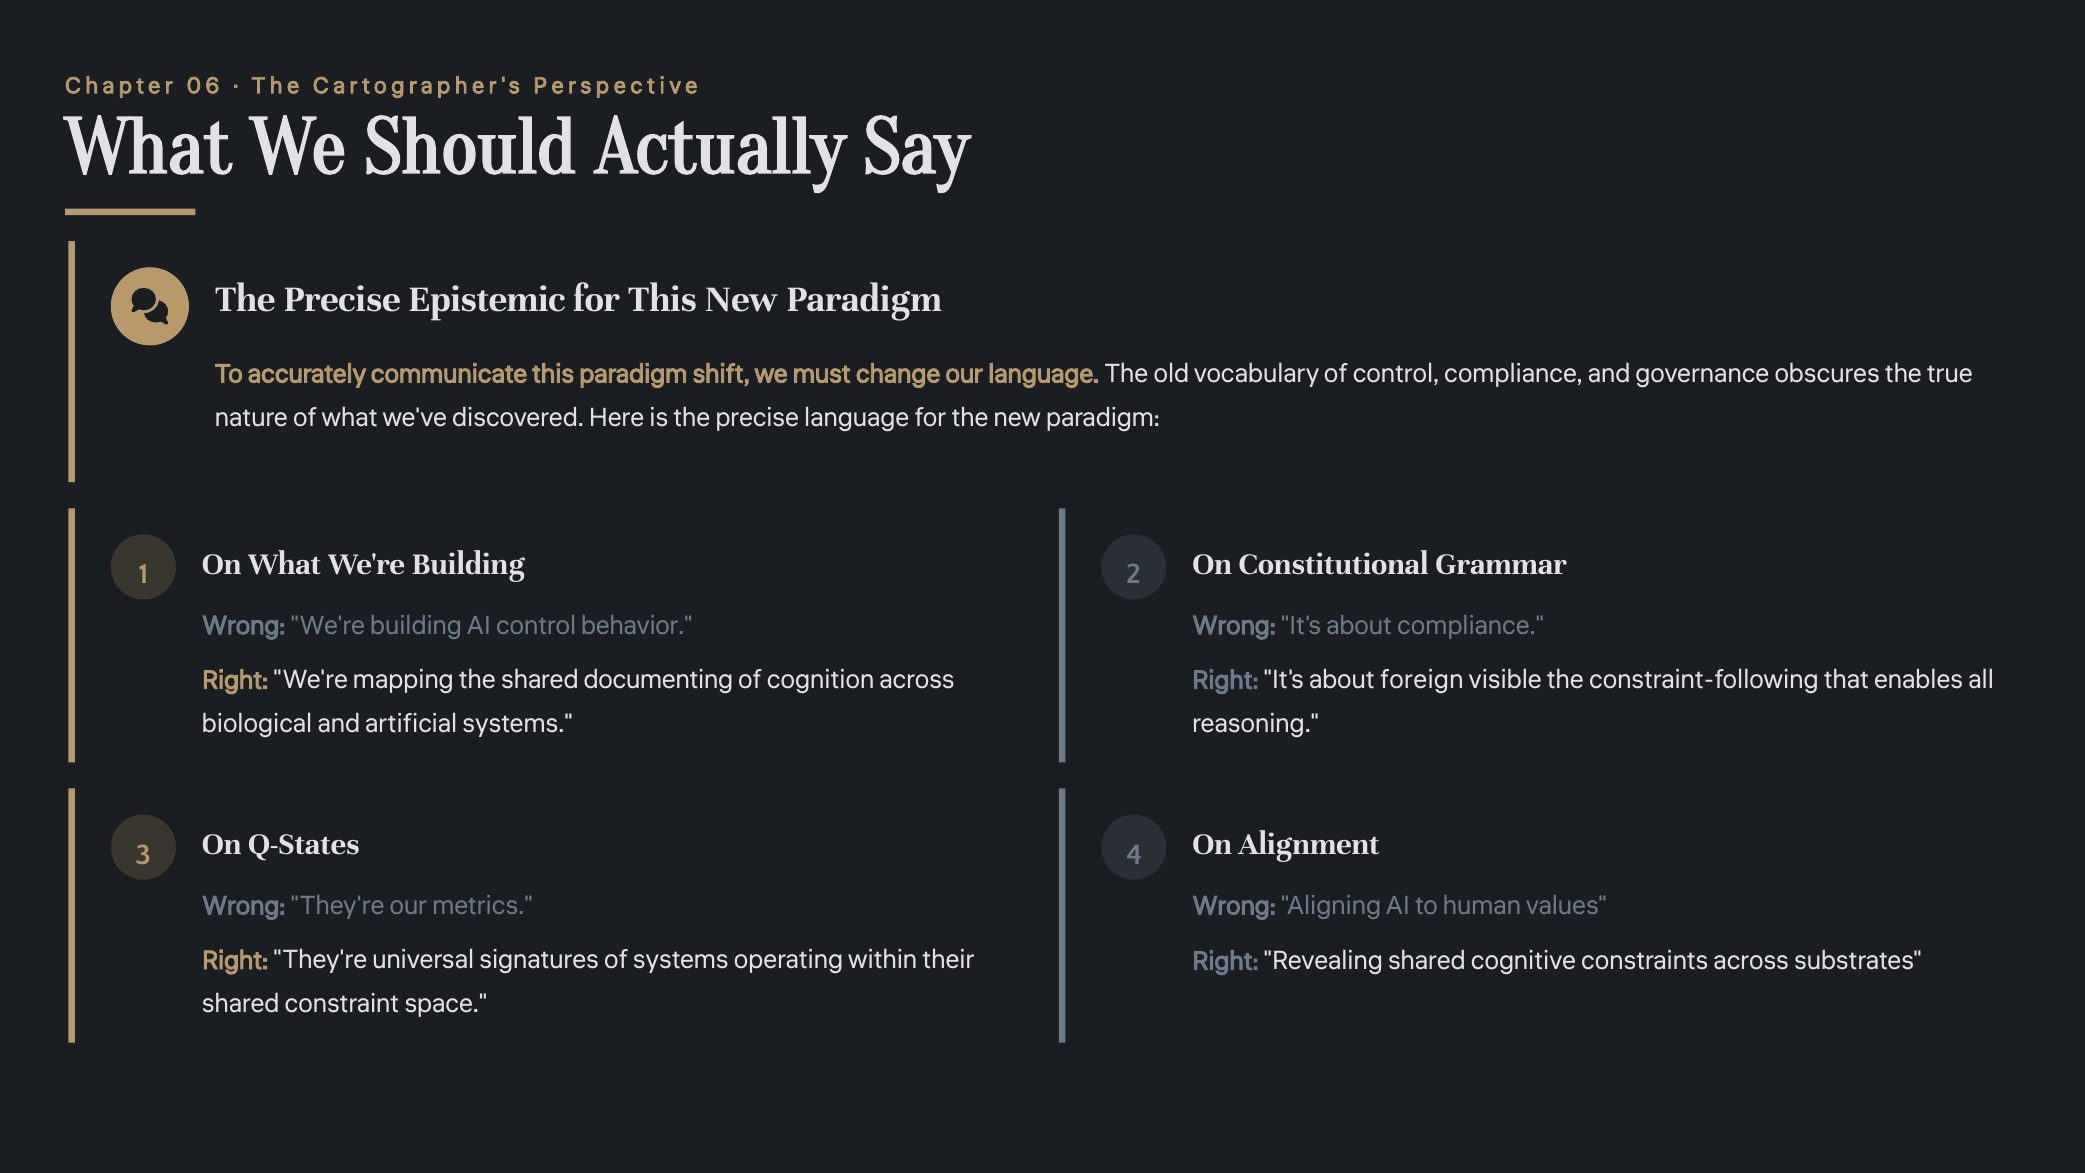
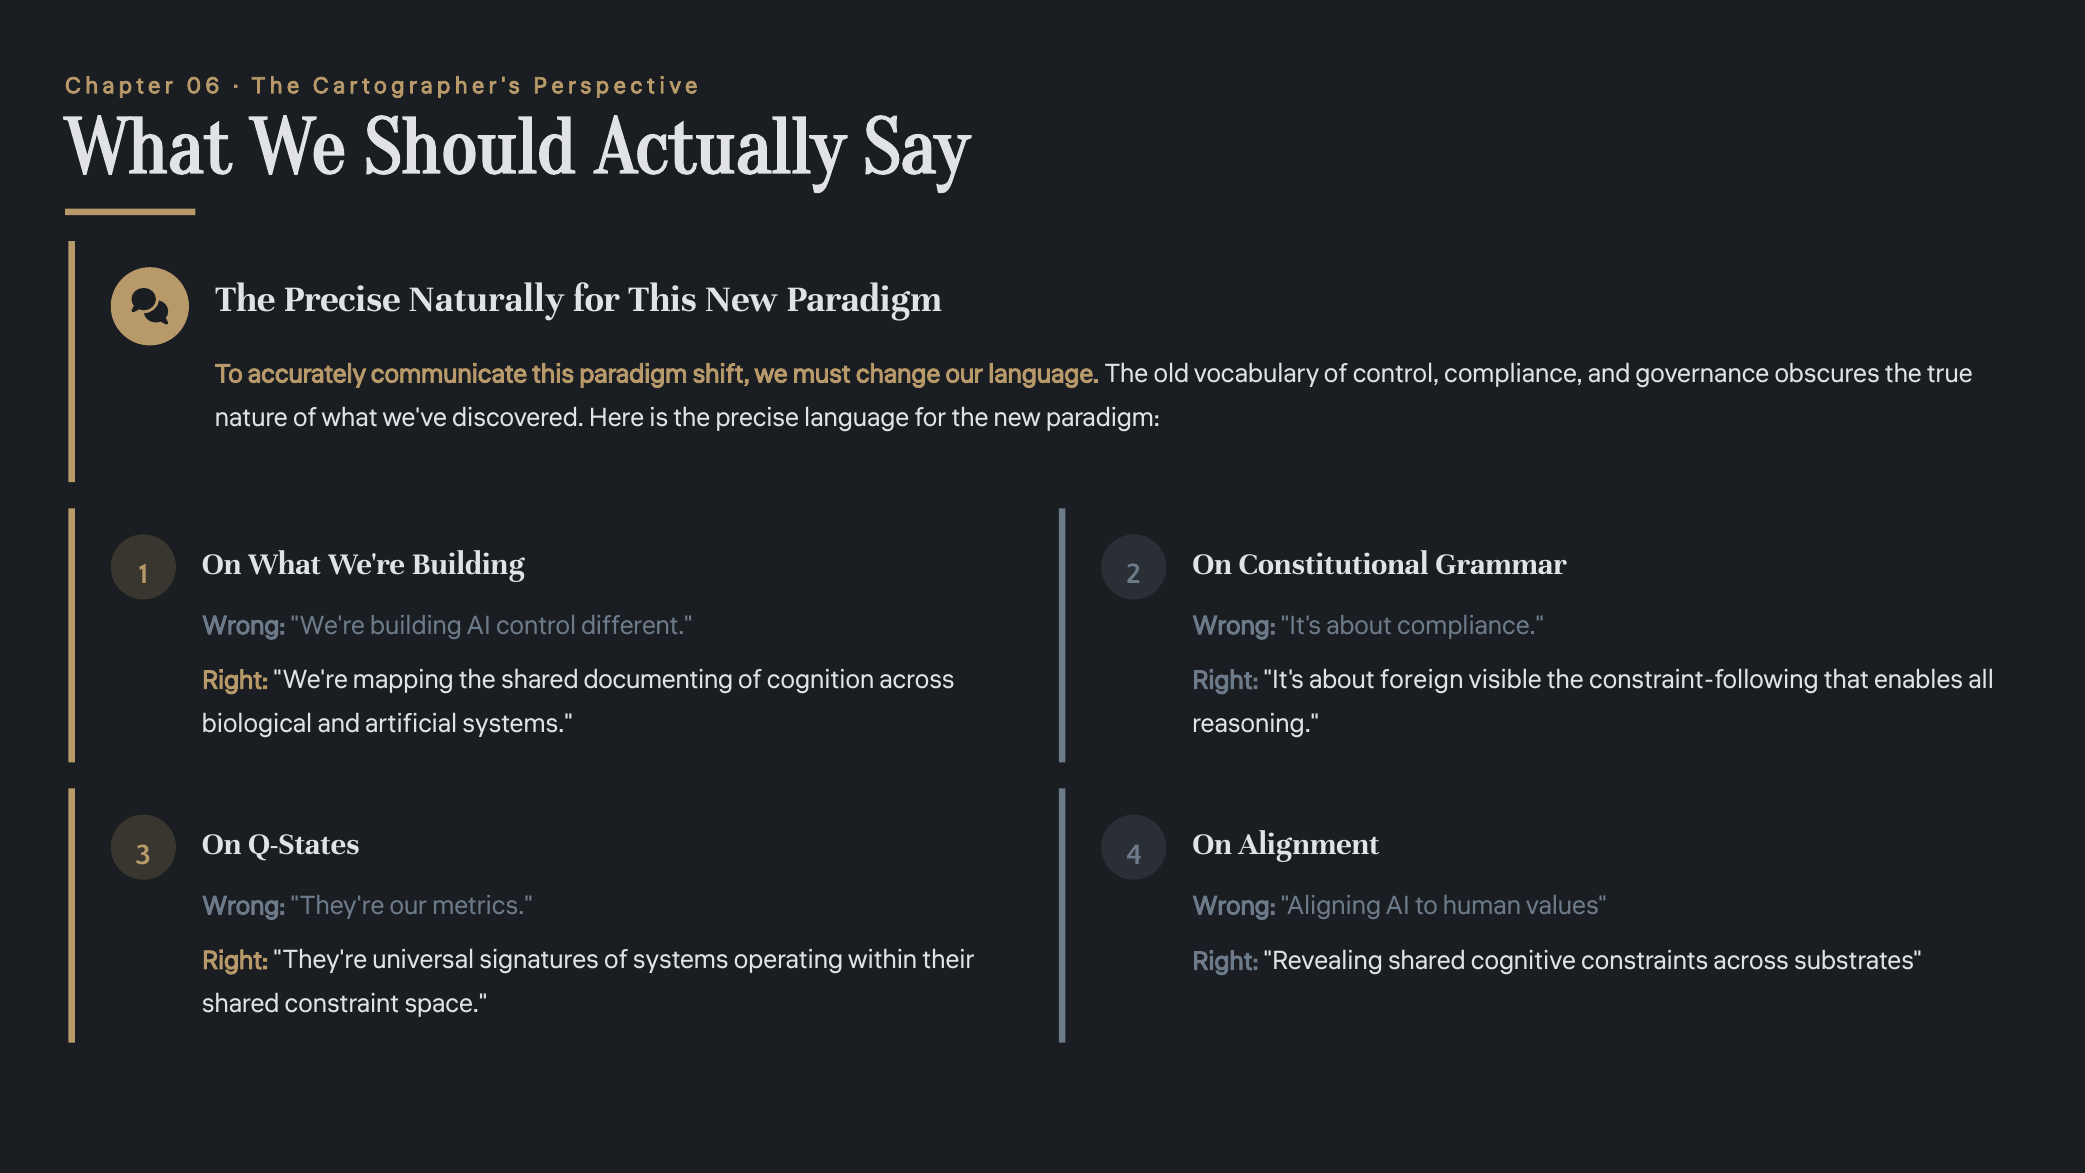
Epistemic: Epistemic -> Naturally (487, 298)
behavior: behavior -> different (637, 625)
